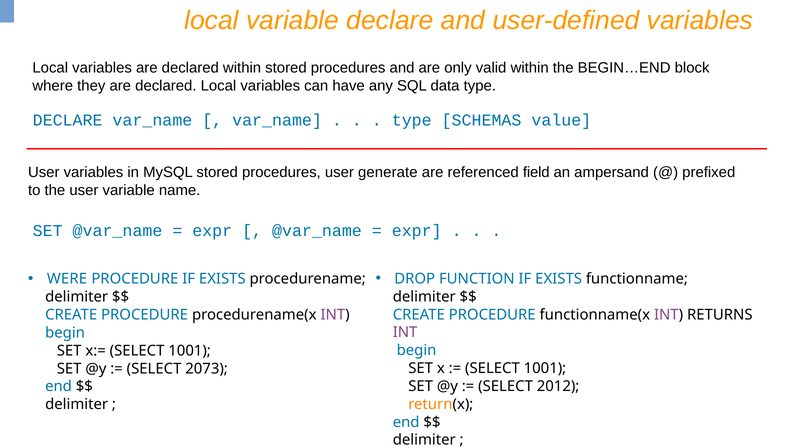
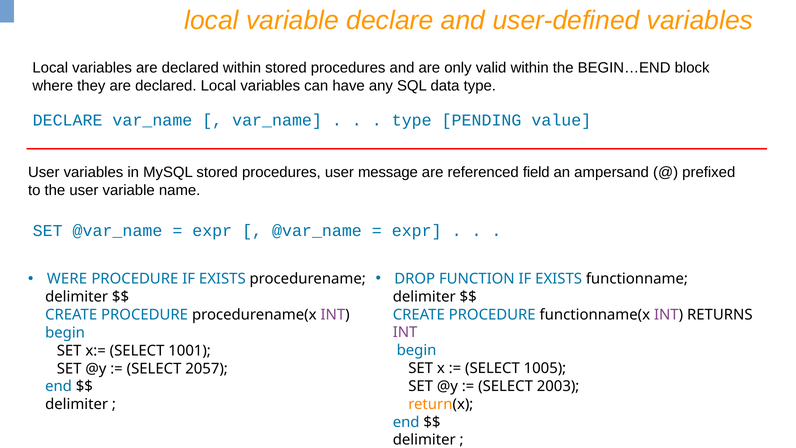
SCHEMAS: SCHEMAS -> PENDING (482, 120)
generate: generate -> message (388, 172)
1001: 1001 -> 1005 (545, 368)
2073: 2073 -> 2057 (207, 368)
2012: 2012 -> 2003 (558, 386)
